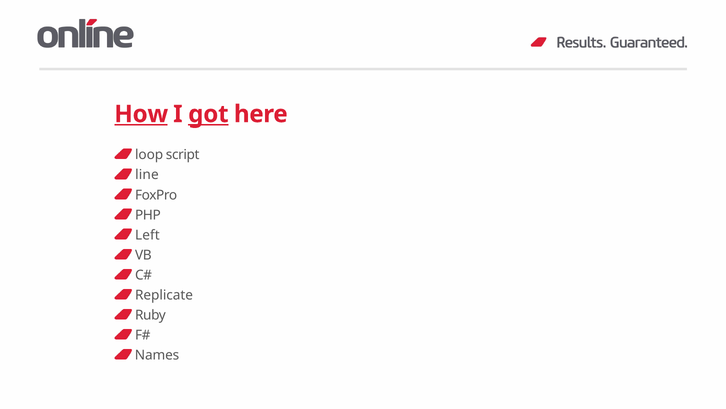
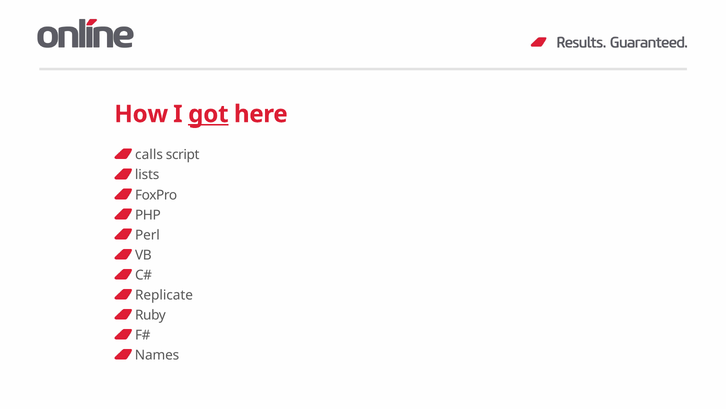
How underline: present -> none (141, 114)
loop: loop -> calls (149, 155)
line: line -> lists (147, 175)
Left: Left -> Perl (147, 235)
